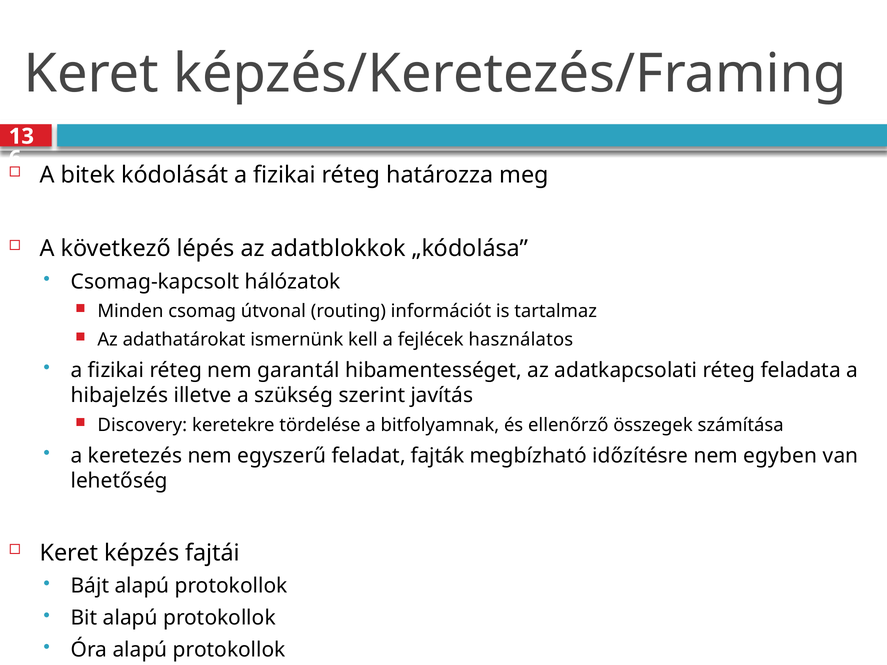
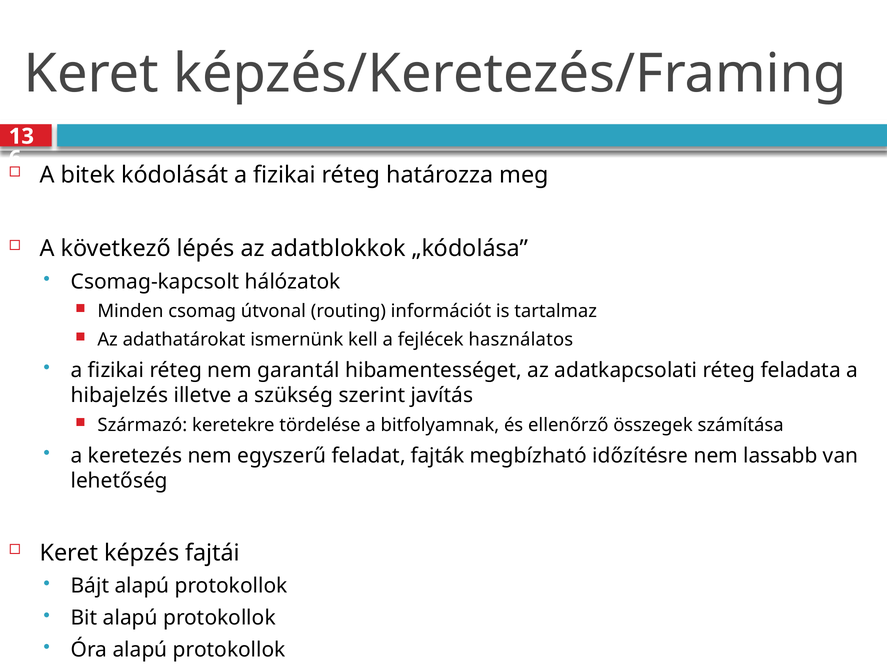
Discovery: Discovery -> Származó (142, 425)
egyben: egyben -> lassabb (780, 456)
